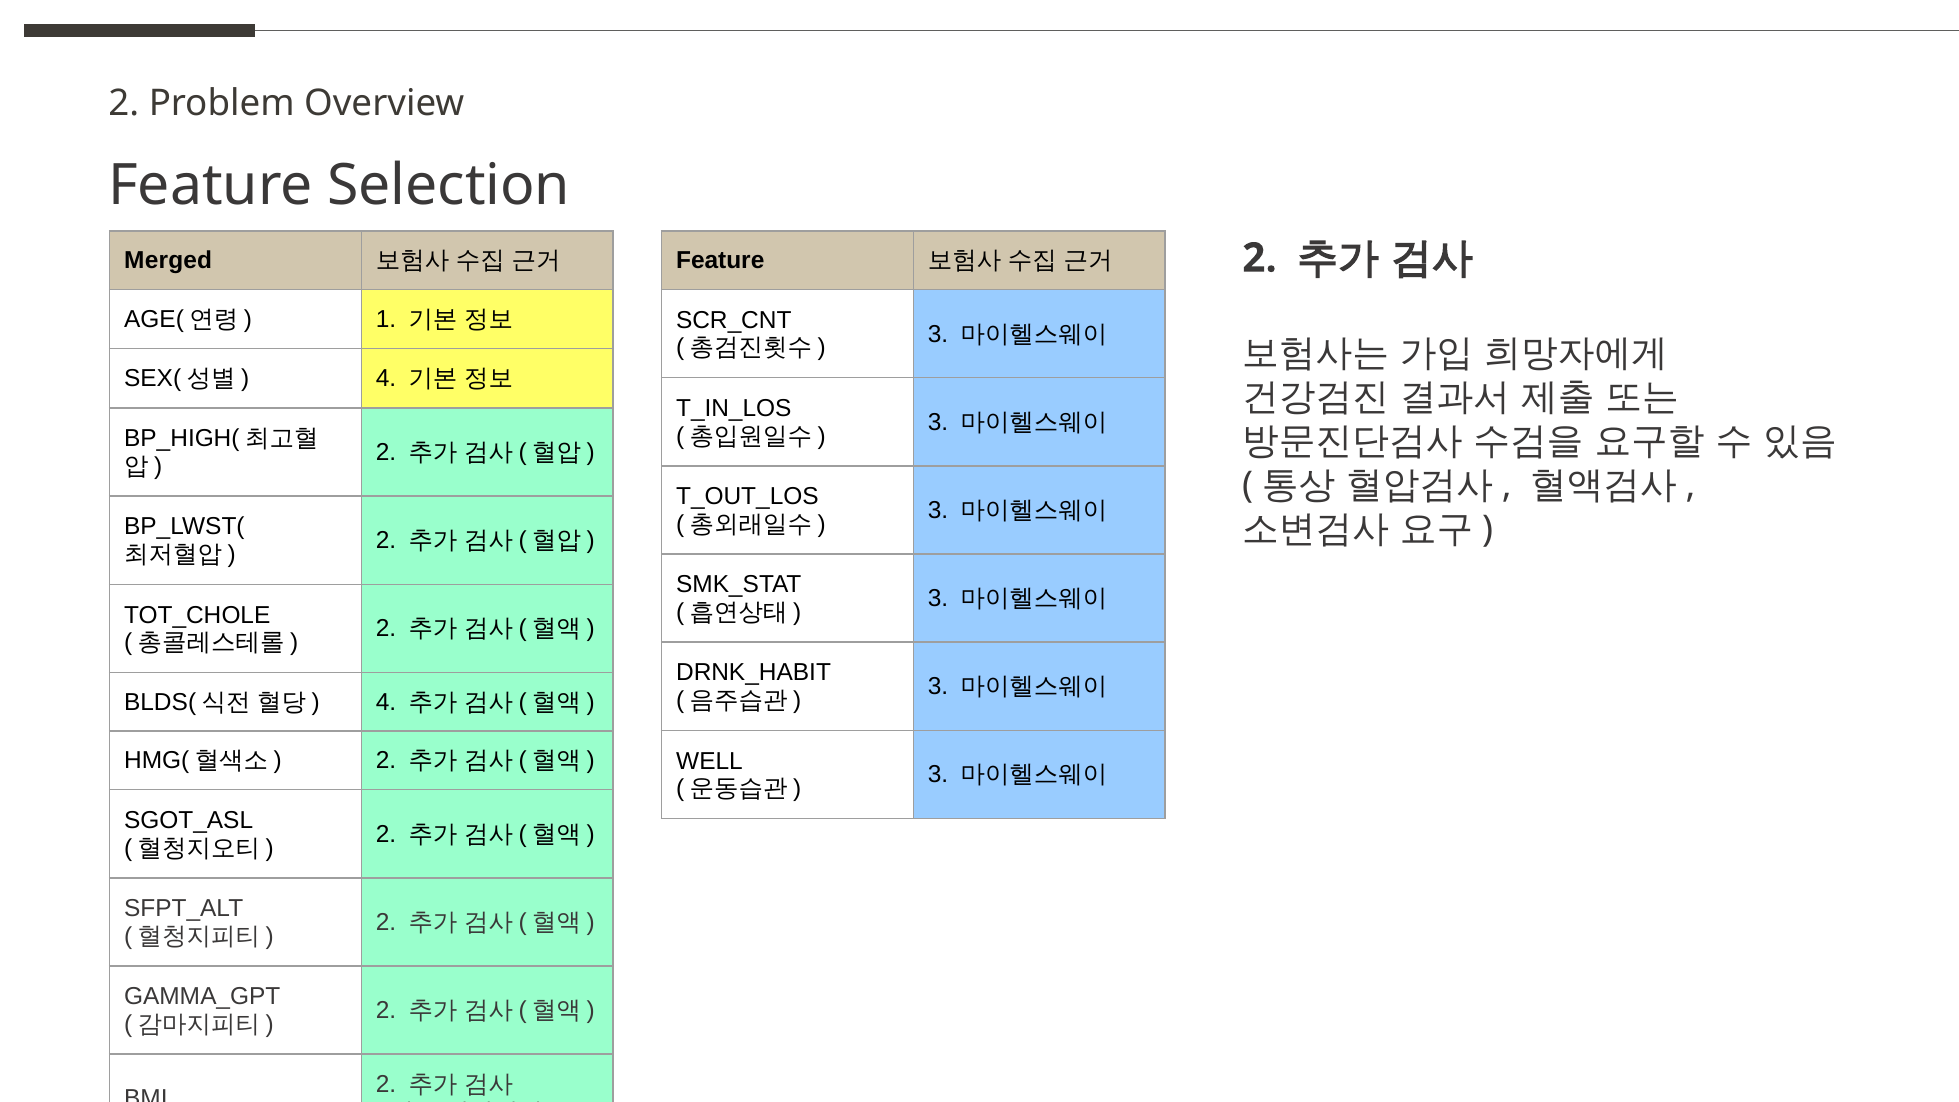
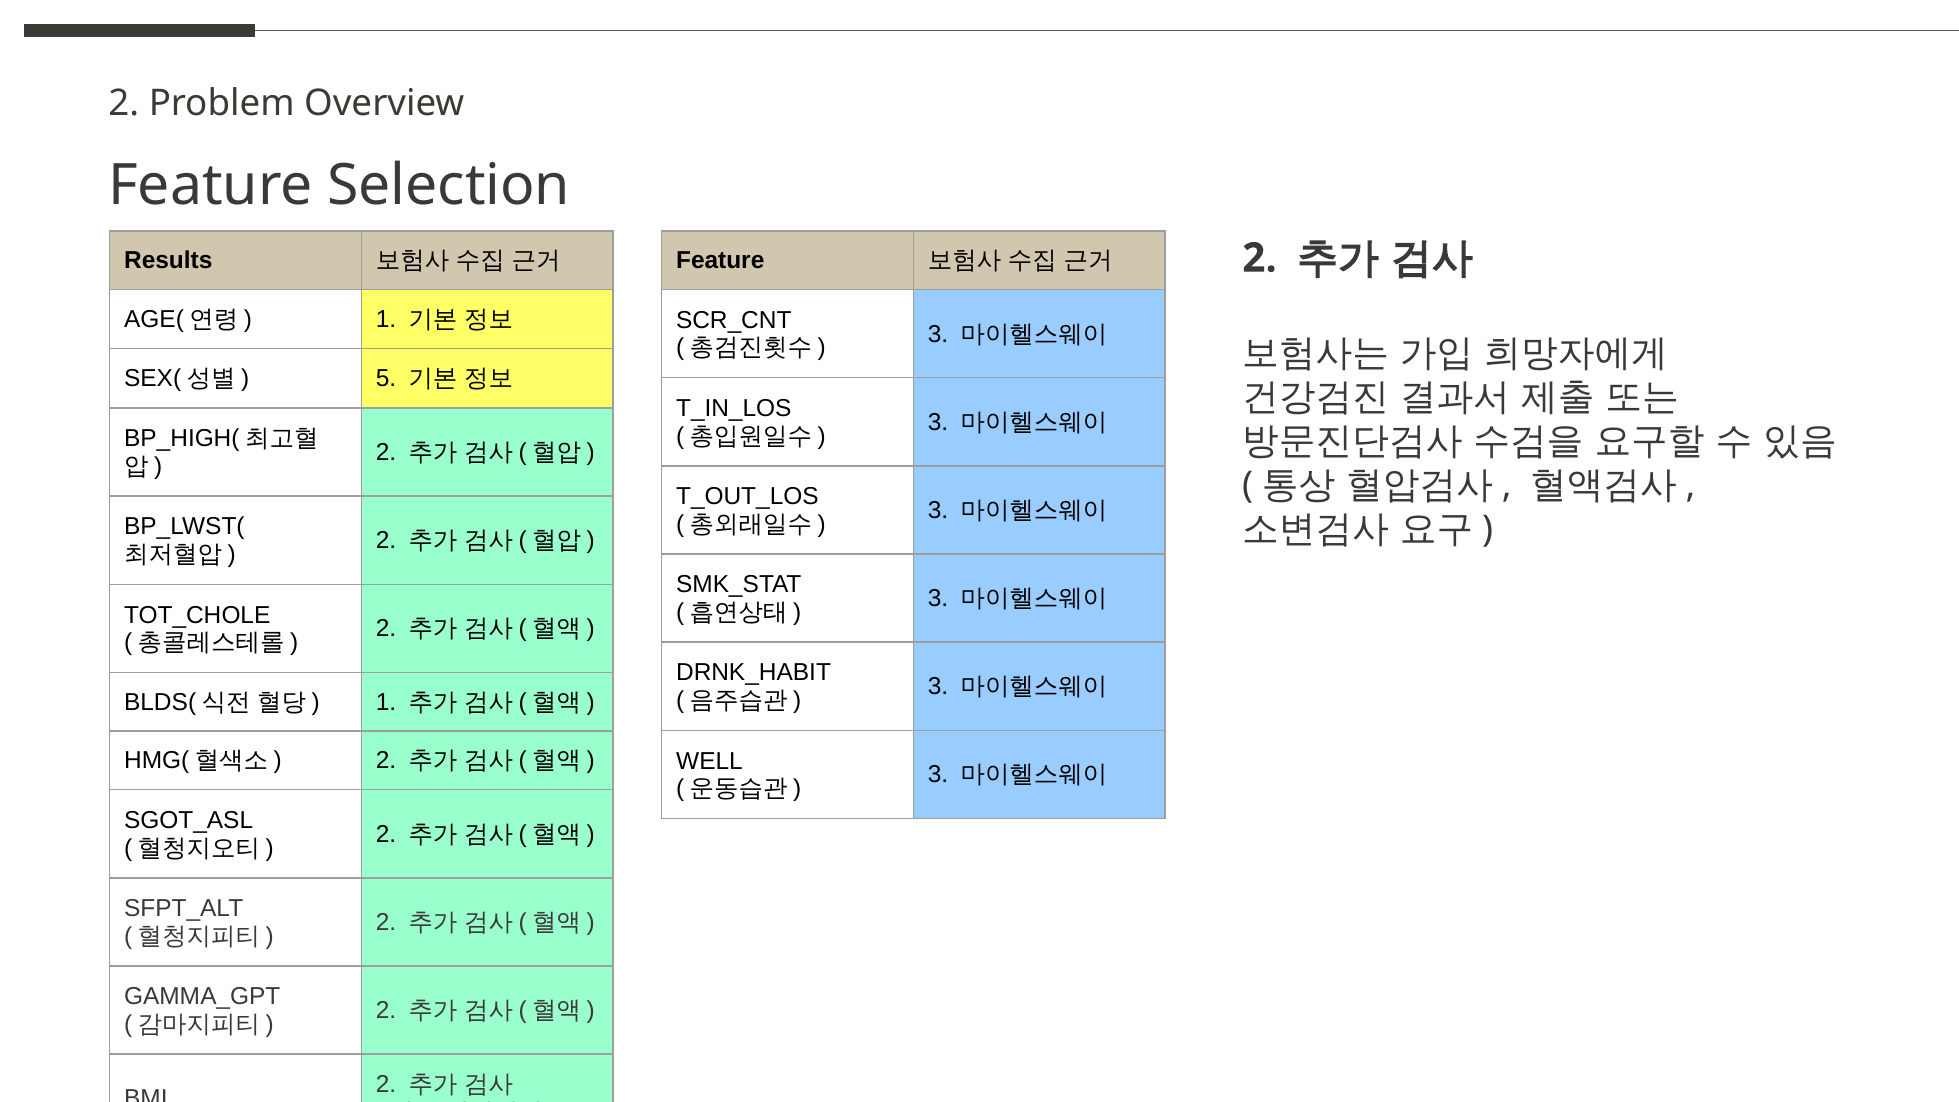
Merged: Merged -> Results (168, 261)
4: 4 -> 5 (386, 379)
4: 4 -> 1 (386, 702)
